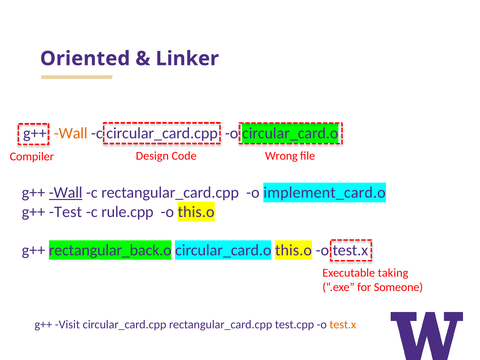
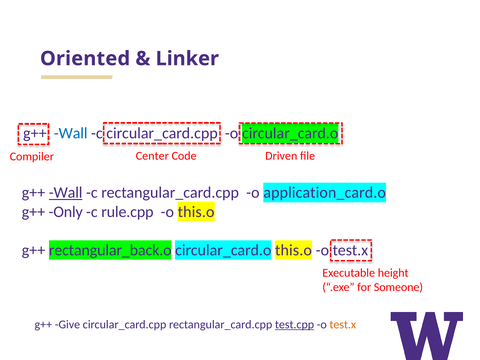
Wall colour: orange -> blue (71, 133)
Design: Design -> Center (152, 156)
Wrong: Wrong -> Driven (281, 156)
implement_card.o: implement_card.o -> application_card.o (325, 193)
Test: Test -> Only (66, 212)
taking: taking -> height (393, 273)
Visit: Visit -> Give (68, 324)
test.cpp underline: none -> present (295, 324)
